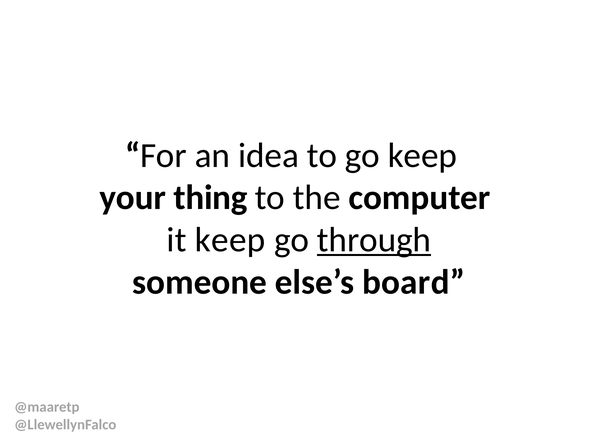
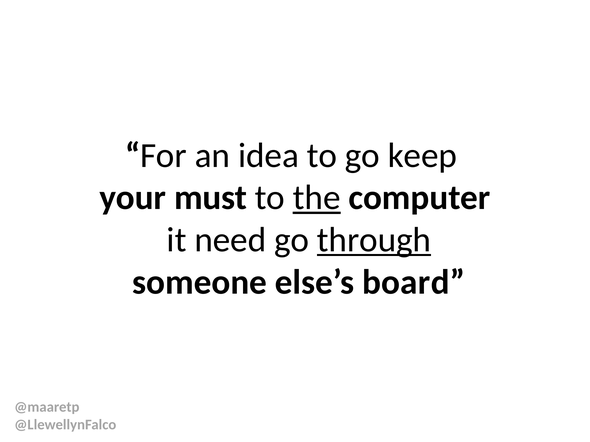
thing: thing -> must (211, 198)
the underline: none -> present (317, 198)
it keep: keep -> need (230, 240)
